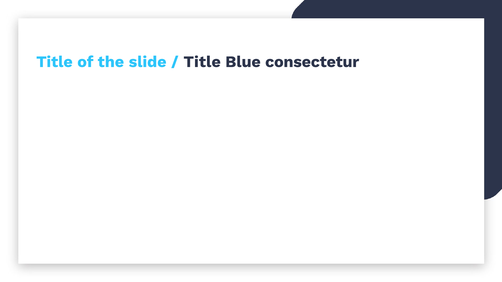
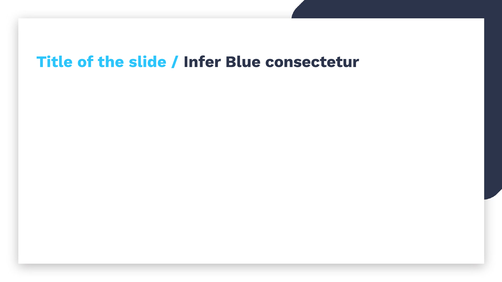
Title: Title -> Infer (202, 62)
